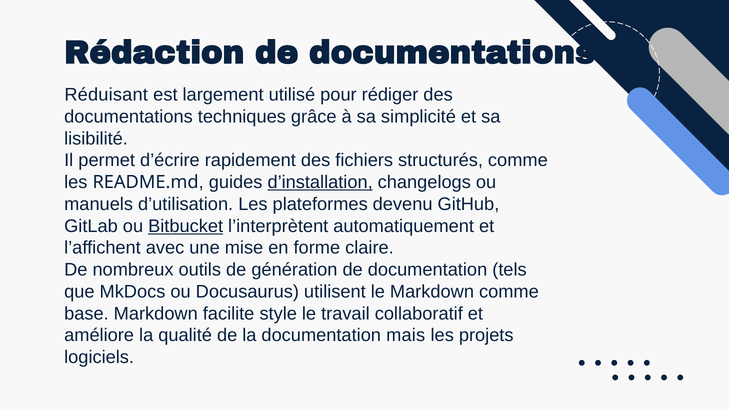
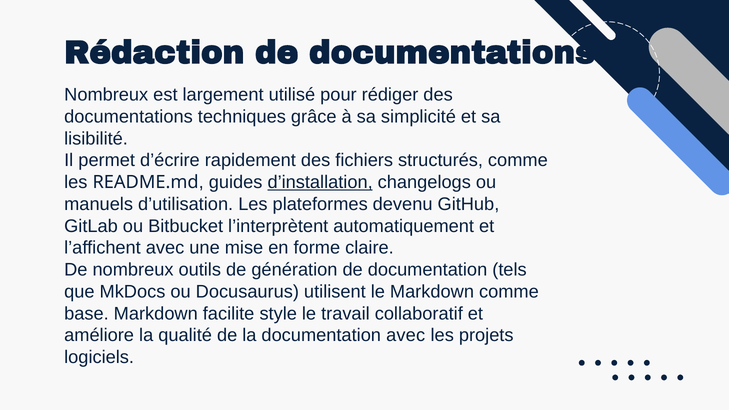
Réduisant: Réduisant -> Nombreux (106, 95)
Bitbucket underline: present -> none (186, 226)
documentation mais: mais -> avec (406, 335)
